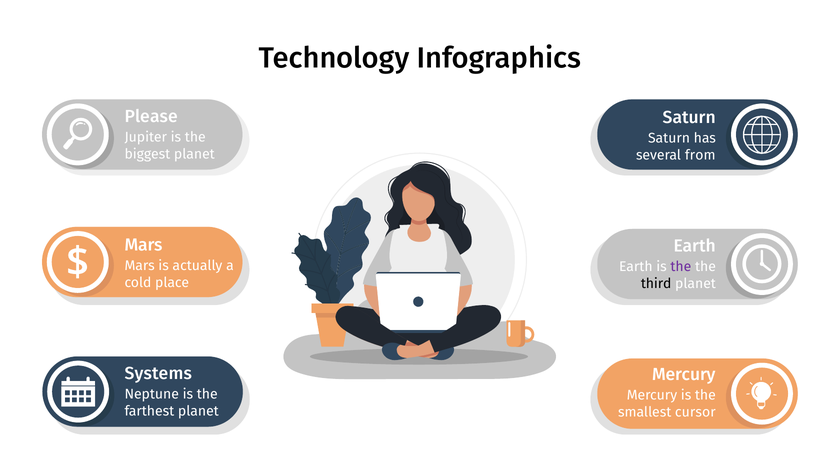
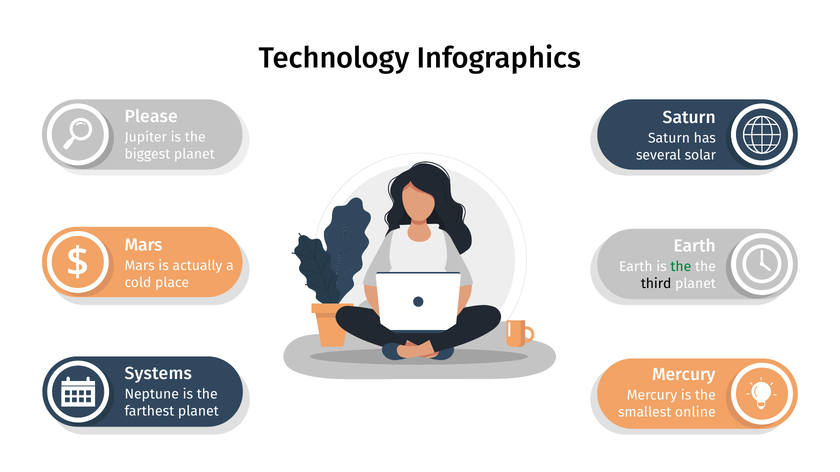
from: from -> solar (700, 155)
the colour: purple -> green (681, 267)
cursor: cursor -> online (695, 412)
